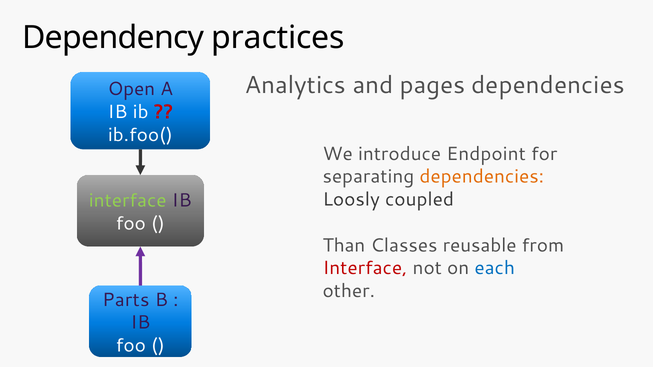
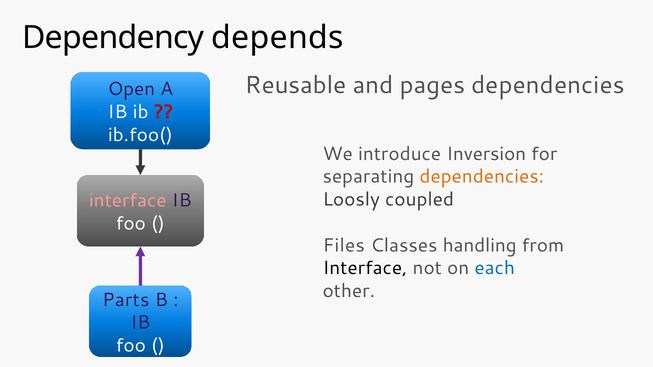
practices: practices -> depends (278, 37)
Analytics: Analytics -> Reusable (296, 85)
Endpoint: Endpoint -> Inversion (486, 154)
interface colour: light green -> pink (128, 201)
Than: Than -> Files (344, 245)
reusable: reusable -> handling (480, 245)
Interface colour: red -> black (365, 268)
